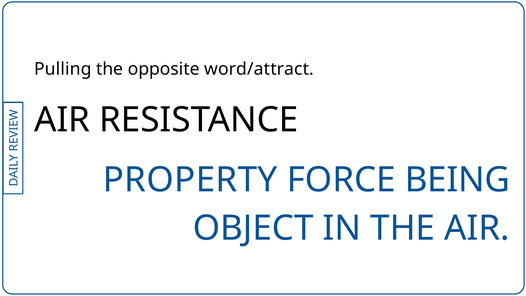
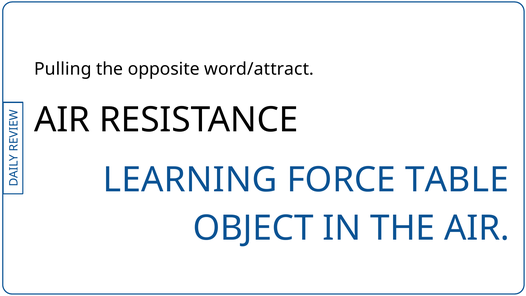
PROPERTY: PROPERTY -> LEARNING (190, 180)
BEING: BEING -> TABLE (457, 180)
